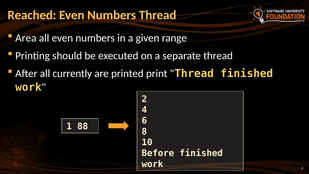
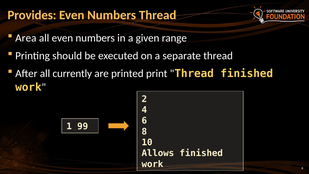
Reached: Reached -> Provides (32, 15)
88: 88 -> 99 (83, 126)
Before: Before -> Allows (158, 153)
